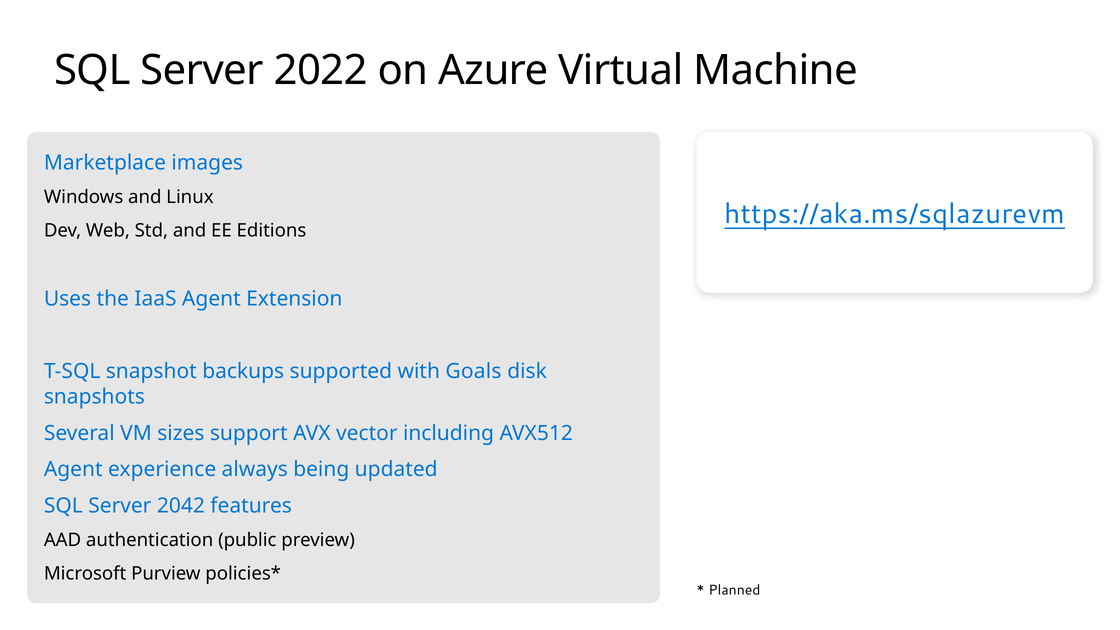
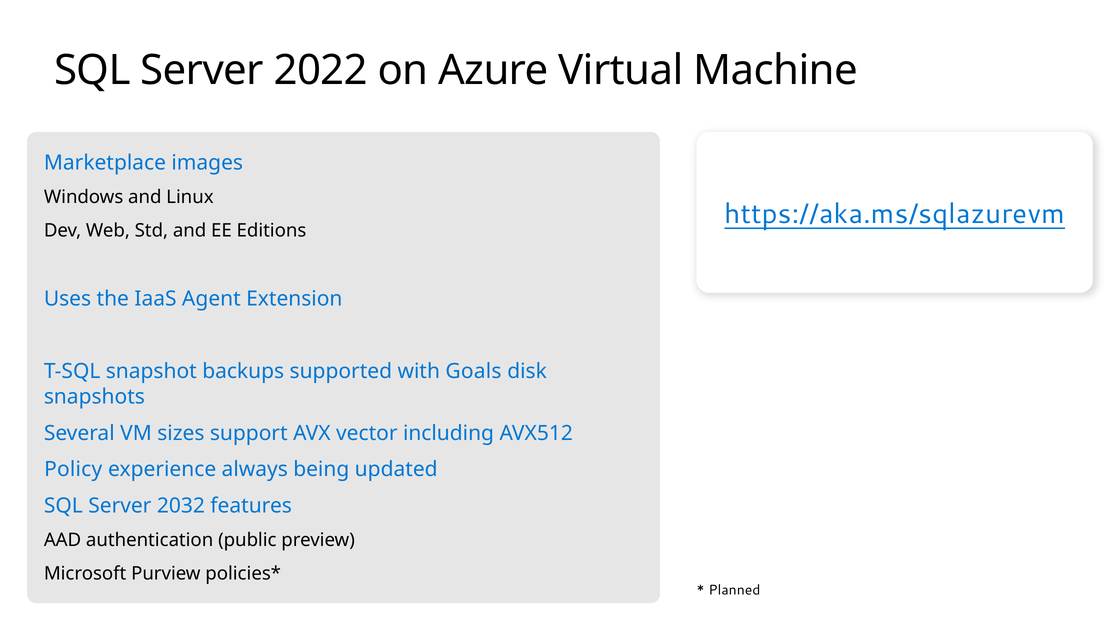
Agent: Agent -> Policy (73, 470)
2042: 2042 -> 2032 (181, 506)
